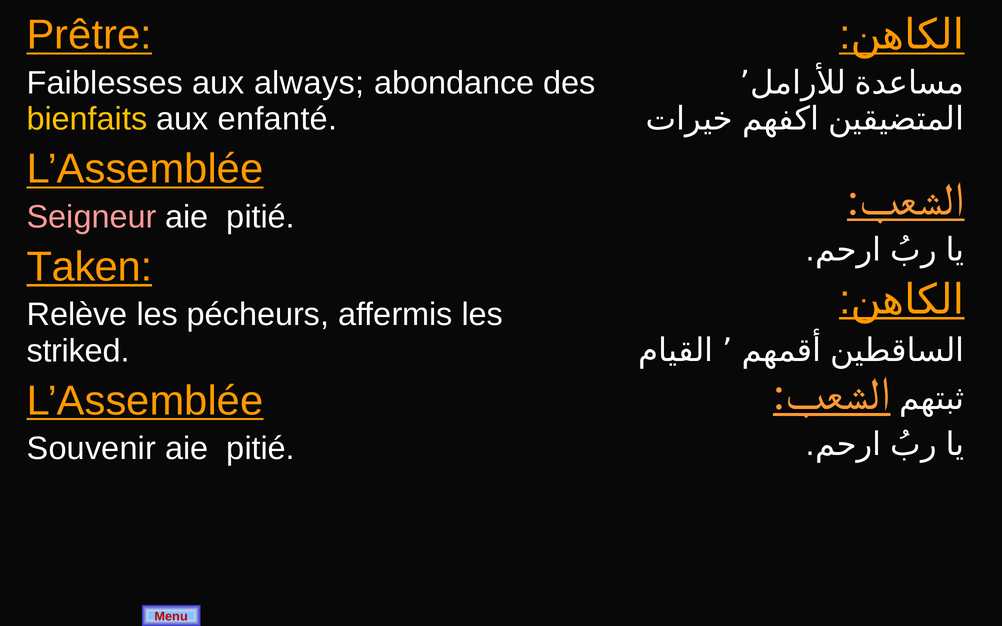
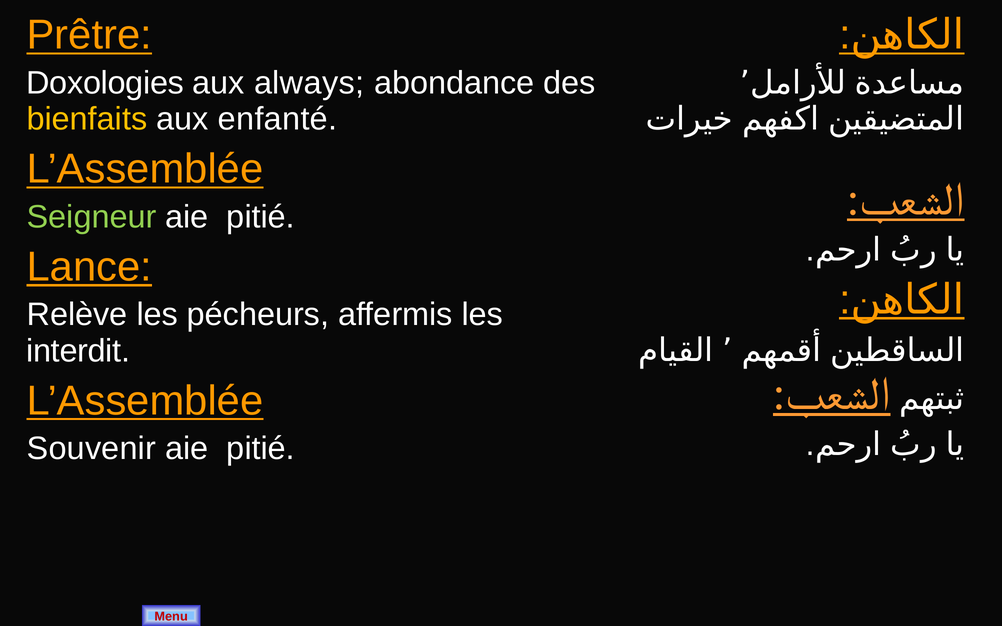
Faiblesses: Faiblesses -> Doxologies (105, 83)
Seigneur colour: pink -> light green (92, 217)
Taken: Taken -> Lance (89, 267)
striked: striked -> interdit (78, 351)
